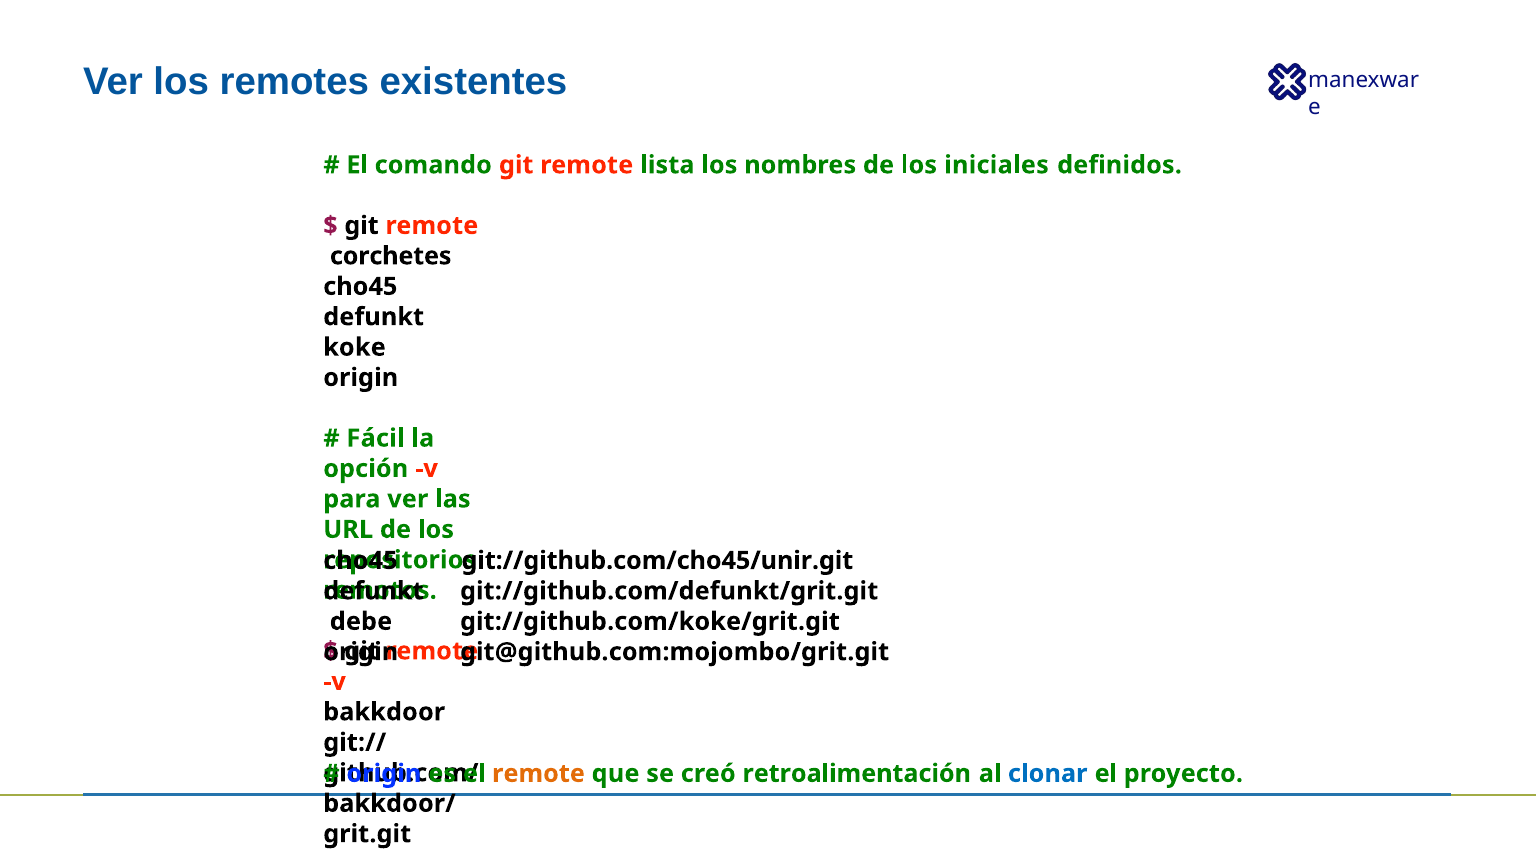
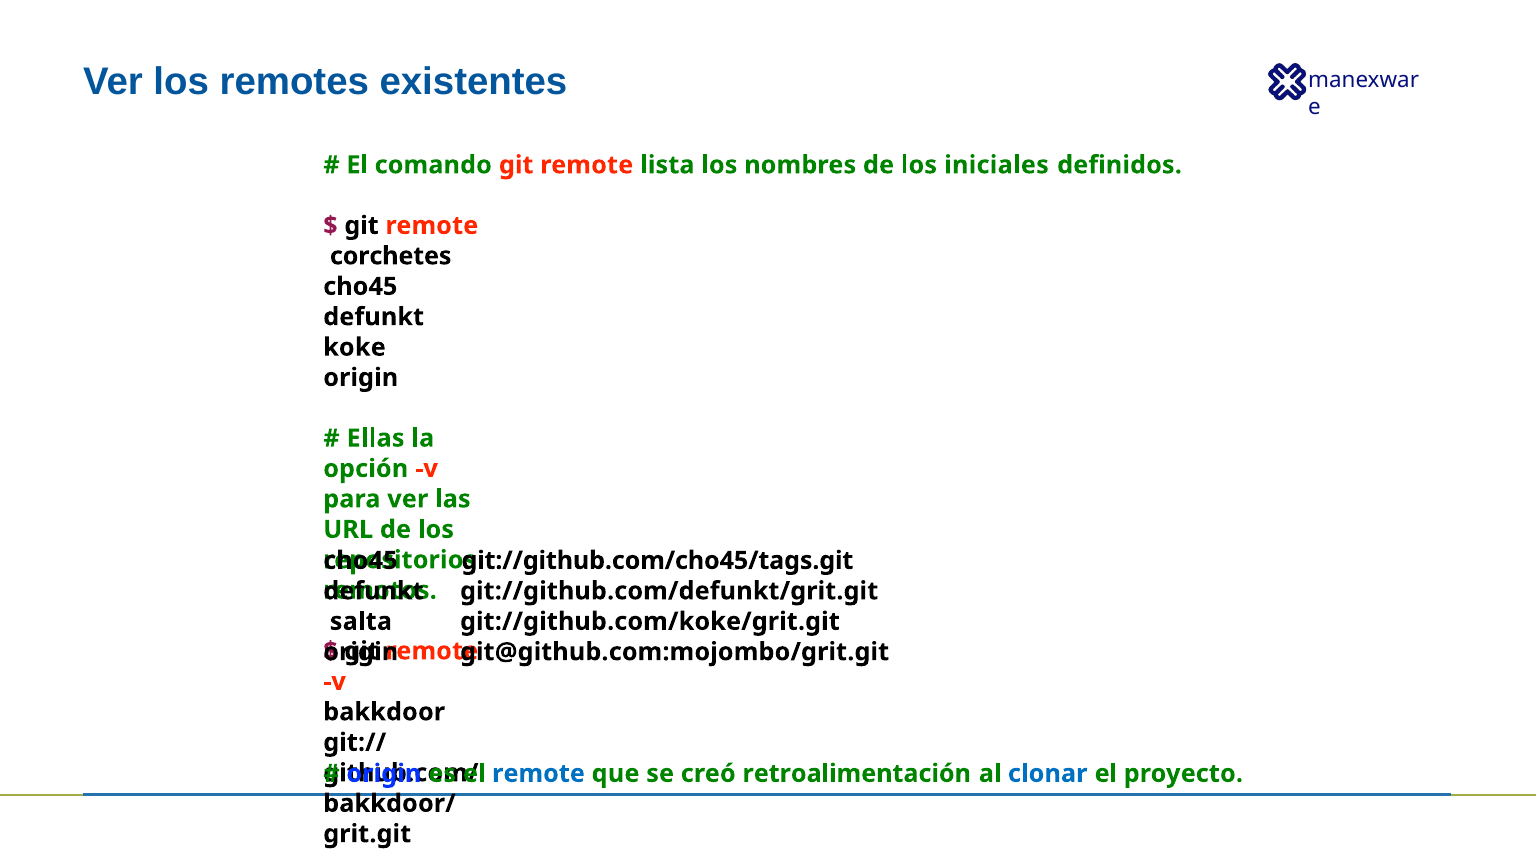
Fácil: Fácil -> Ellas (375, 438)
git://github.com/cho45/unir.git: git://github.com/cho45/unir.git -> git://github.com/cho45/tags.git (657, 561)
debe: debe -> salta (361, 621)
remote colour: orange -> blue (538, 774)
